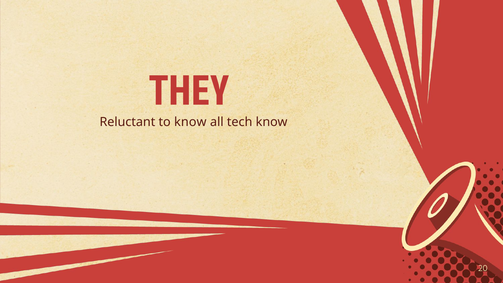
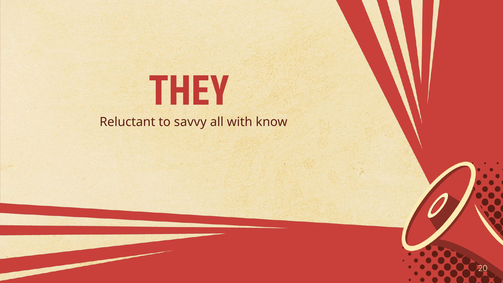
to know: know -> savvy (190, 122)
tech: tech -> with (240, 122)
